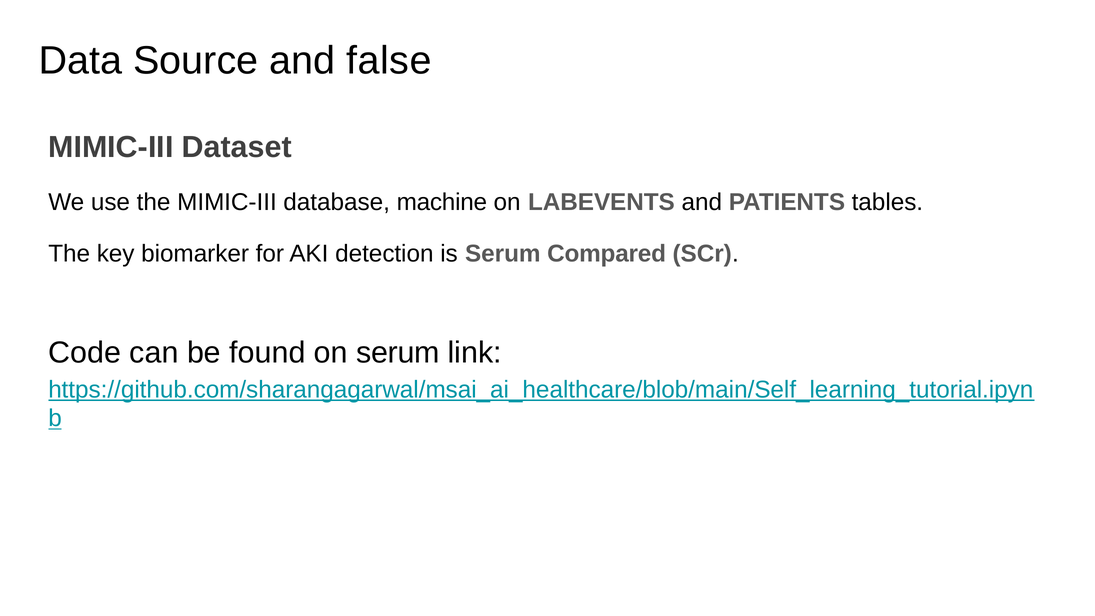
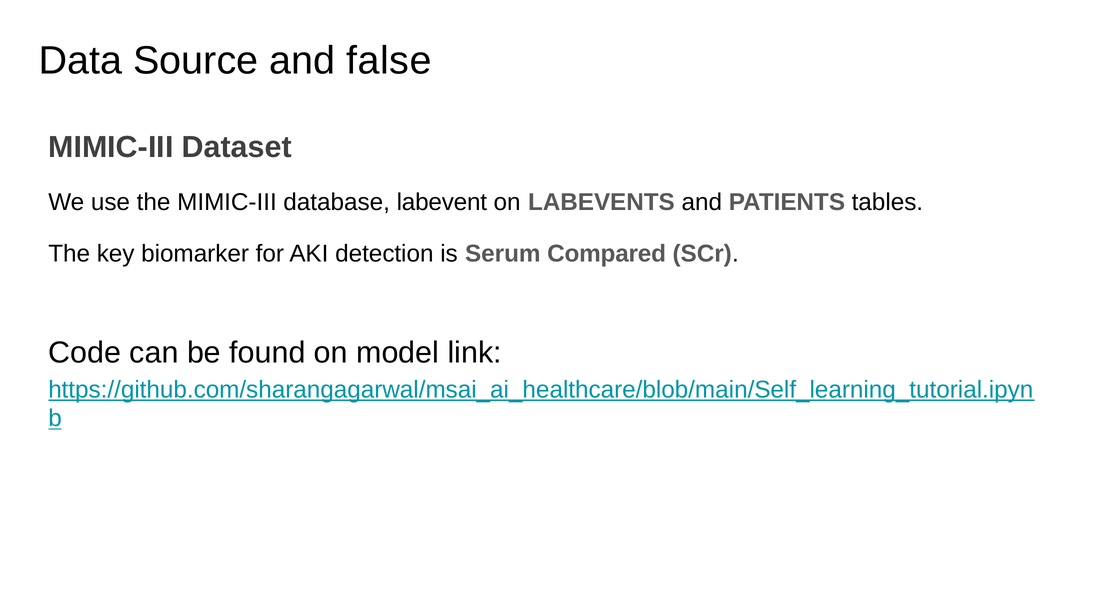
machine: machine -> labevent (442, 202)
on serum: serum -> model (398, 353)
